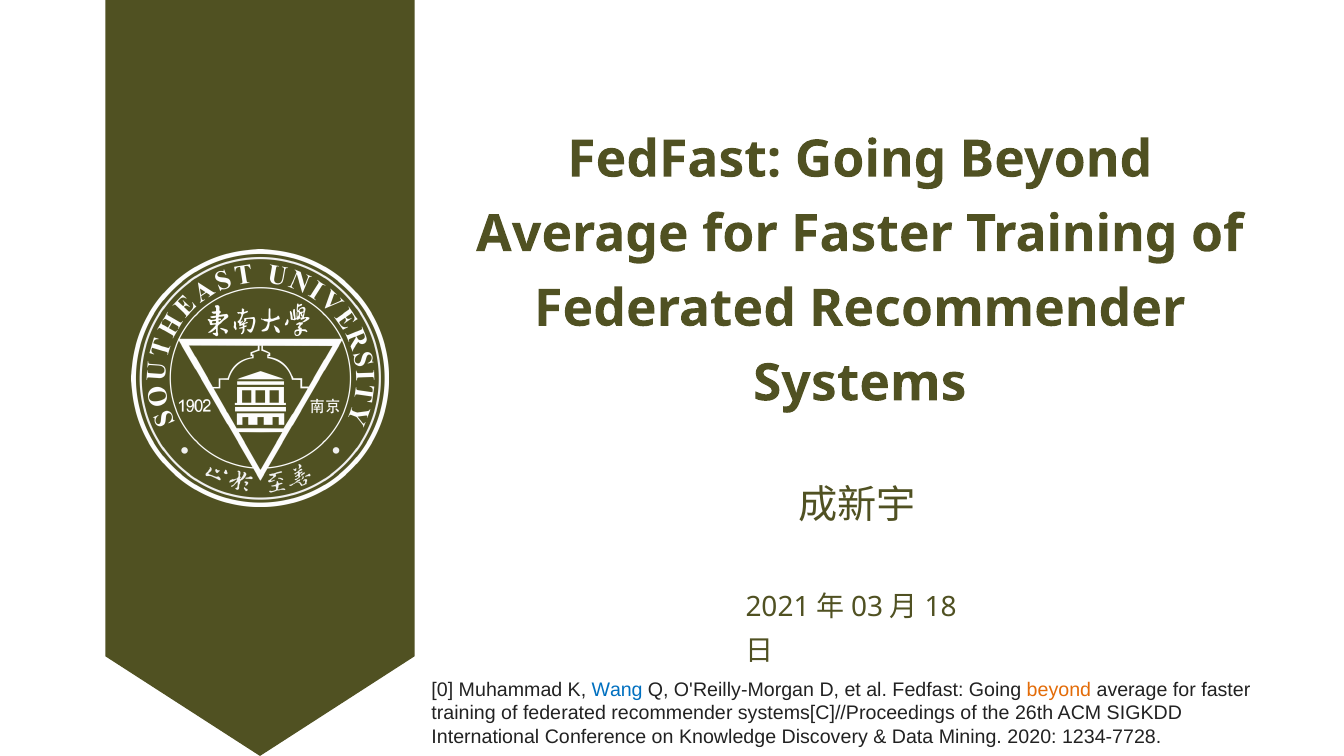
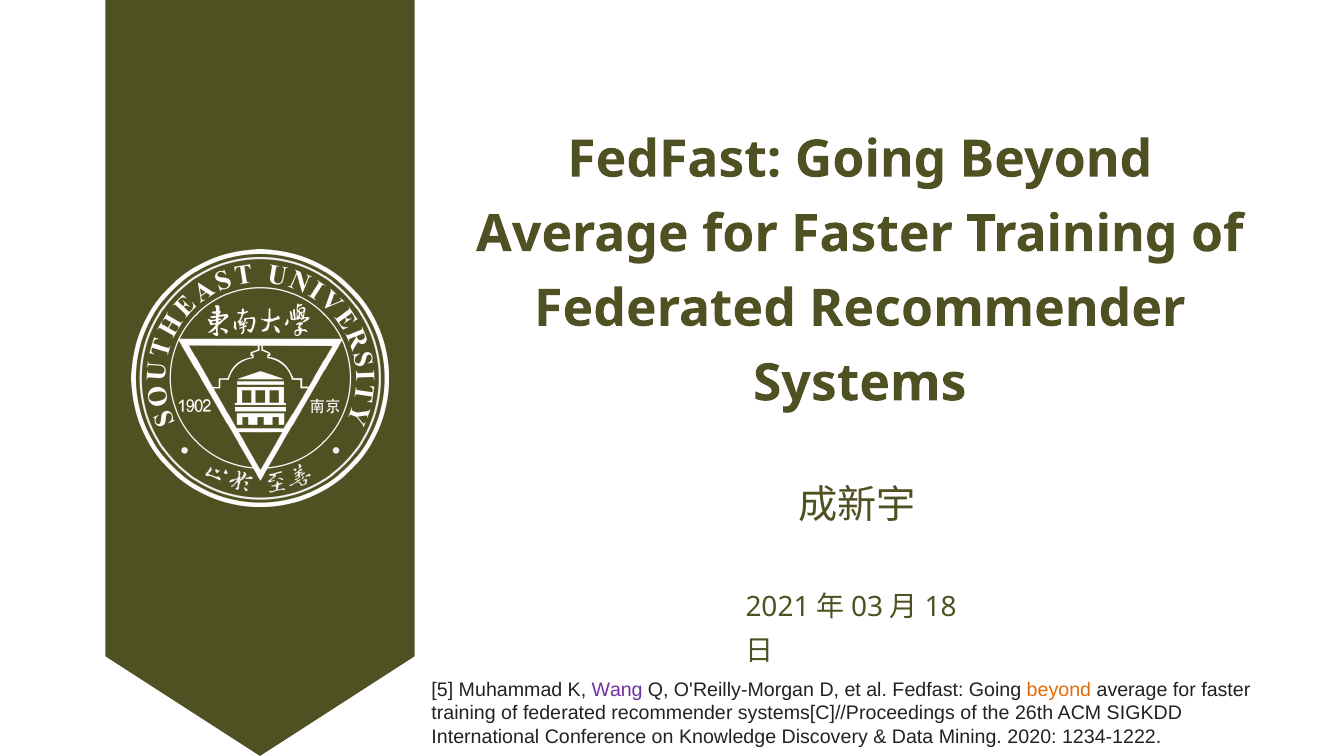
0: 0 -> 5 (442, 690)
Wang colour: blue -> purple (617, 690)
1234-7728: 1234-7728 -> 1234-1222 (1112, 737)
